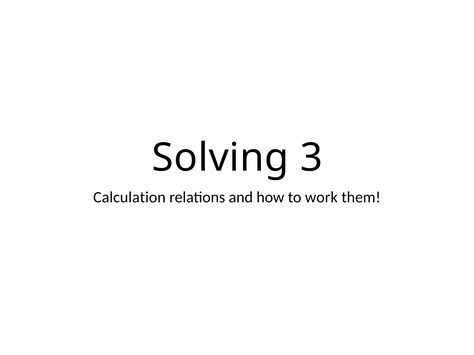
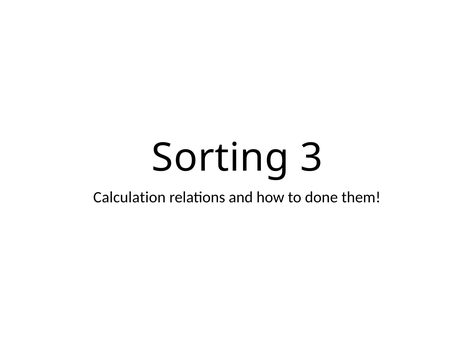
Solving: Solving -> Sorting (220, 158)
work: work -> done (321, 198)
